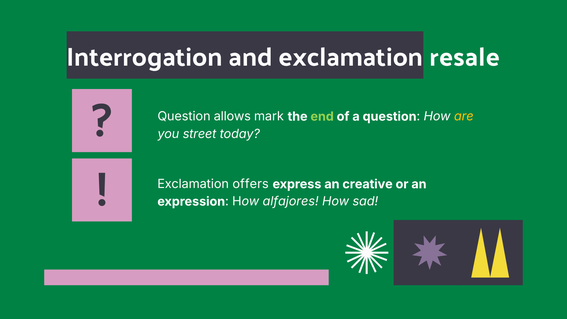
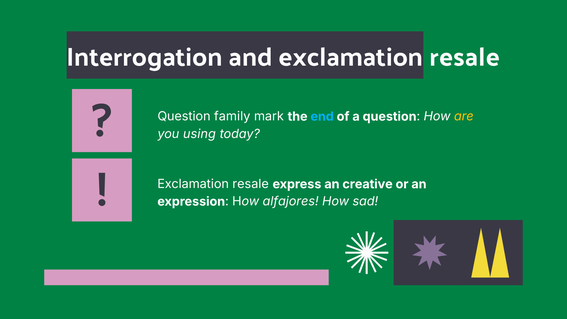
allows: allows -> family (232, 116)
end colour: light green -> light blue (322, 116)
street: street -> using (199, 134)
offers: offers -> resale (251, 184)
